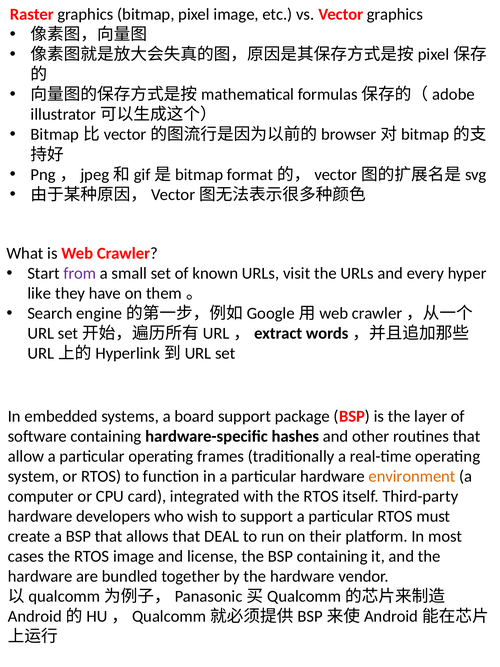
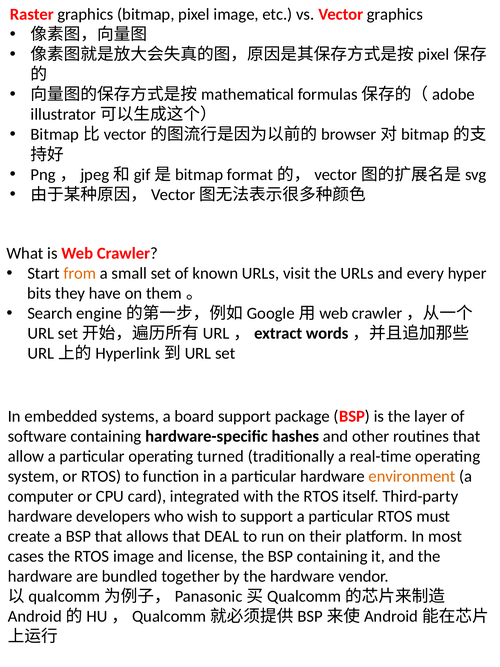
from colour: purple -> orange (80, 273)
like: like -> bits (39, 293)
frames: frames -> turned (221, 456)
